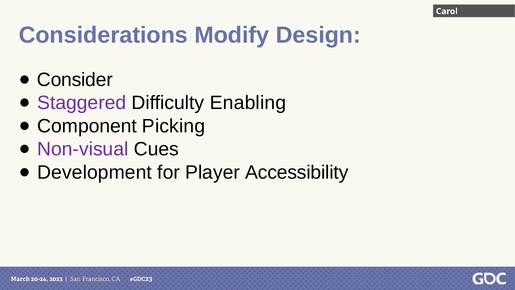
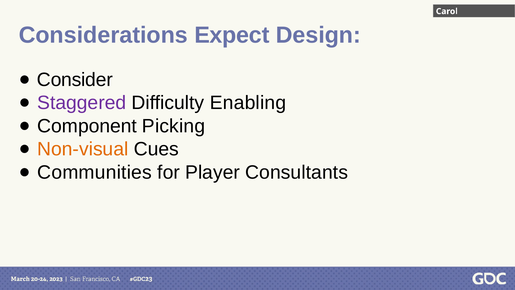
Modify: Modify -> Expect (232, 35)
Non-visual colour: purple -> orange (83, 149)
Development: Development -> Communities (95, 172)
Accessibility: Accessibility -> Consultants (297, 172)
